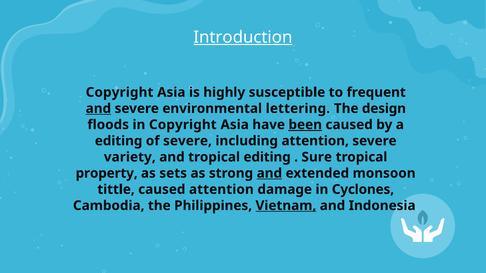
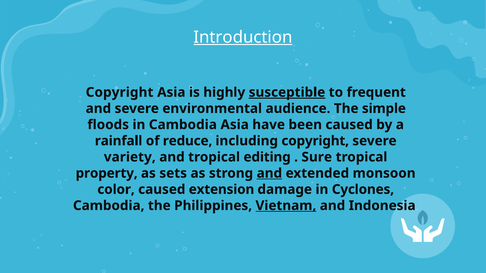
susceptible underline: none -> present (287, 92)
and underline: present -> none (98, 109)
lettering: lettering -> audience (298, 109)
design: design -> simple (384, 109)
in Copyright: Copyright -> Cambodia (183, 125)
been underline: present -> none (305, 125)
editing: editing -> rainfall (119, 141)
of severe: severe -> reduce (188, 141)
including attention: attention -> copyright (315, 141)
tittle: tittle -> color (116, 190)
caused attention: attention -> extension (221, 190)
